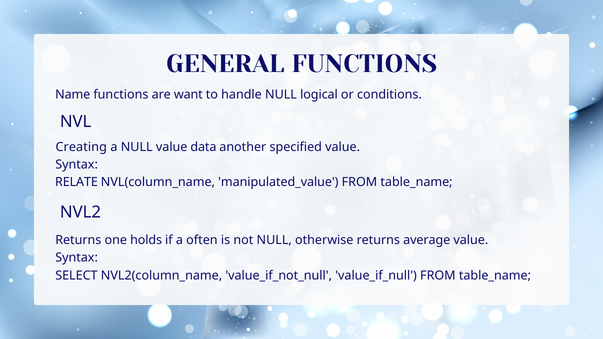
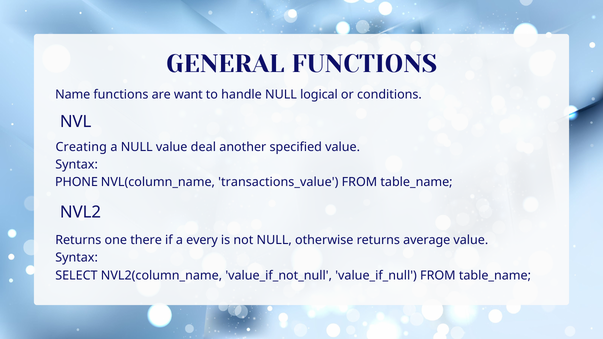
data: data -> deal (203, 147)
RELATE: RELATE -> PHONE (76, 182)
manipulated_value: manipulated_value -> transactions_value (278, 182)
holds: holds -> there (146, 240)
often: often -> every (202, 240)
